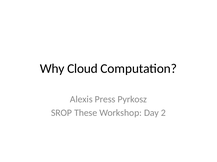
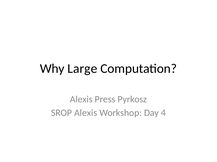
Cloud: Cloud -> Large (82, 69)
SROP These: These -> Alexis (86, 113)
2: 2 -> 4 (163, 113)
